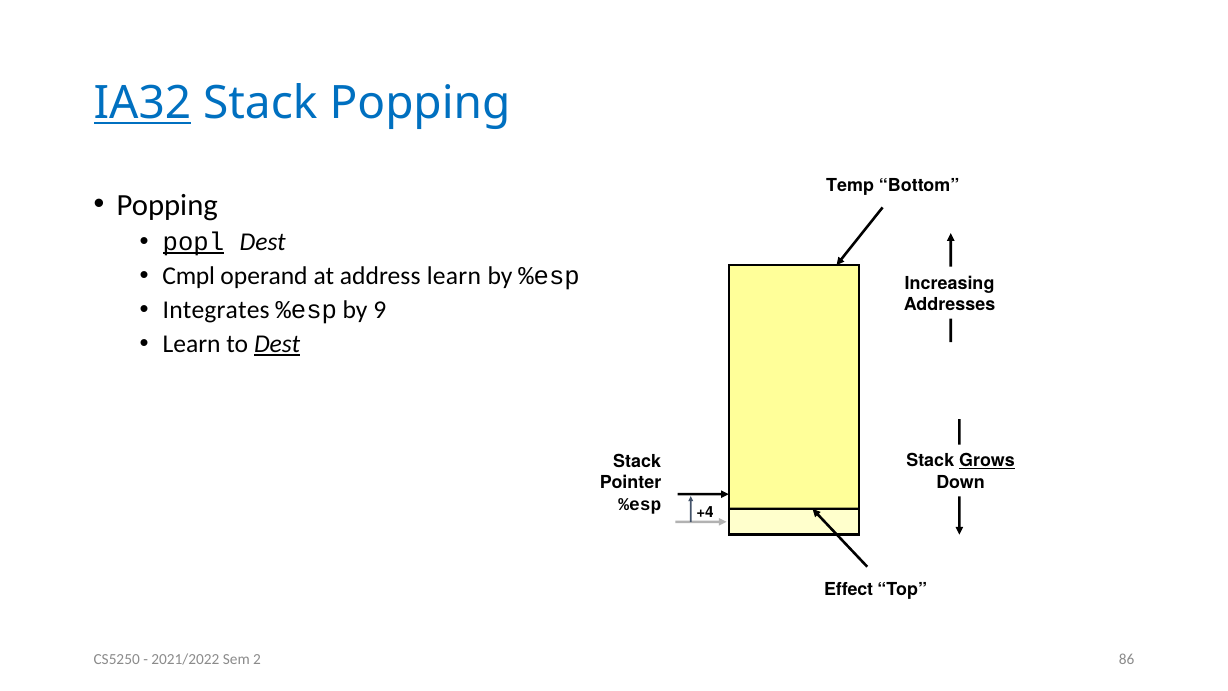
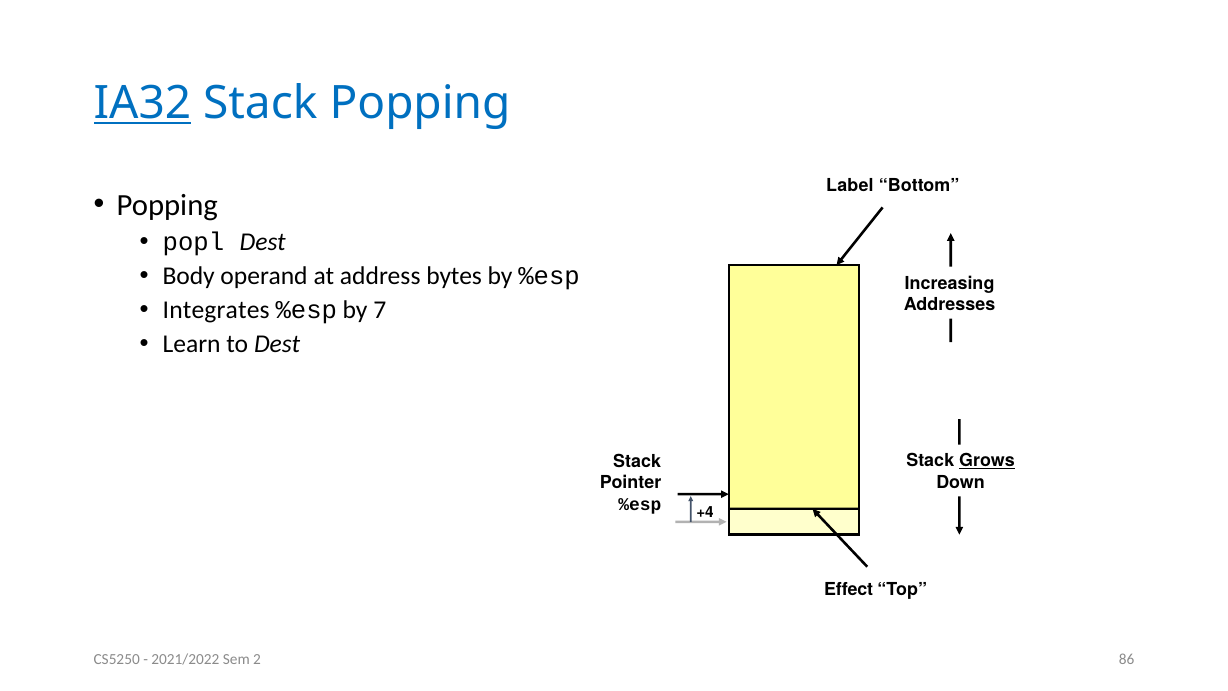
Temp: Temp -> Label (850, 185)
popl underline: present -> none (193, 242)
Cmpl: Cmpl -> Body (189, 276)
address learn: learn -> bytes (454, 276)
9: 9 -> 7 (380, 310)
Dest underline: present -> none (277, 344)
